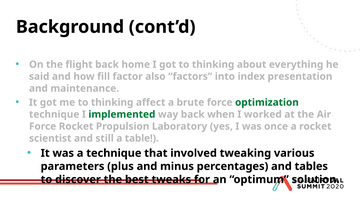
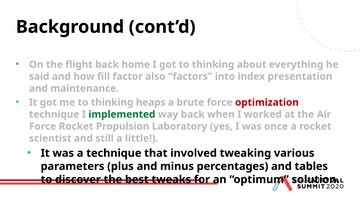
affect: affect -> heaps (151, 103)
optimization colour: green -> red (267, 103)
table: table -> little (142, 139)
